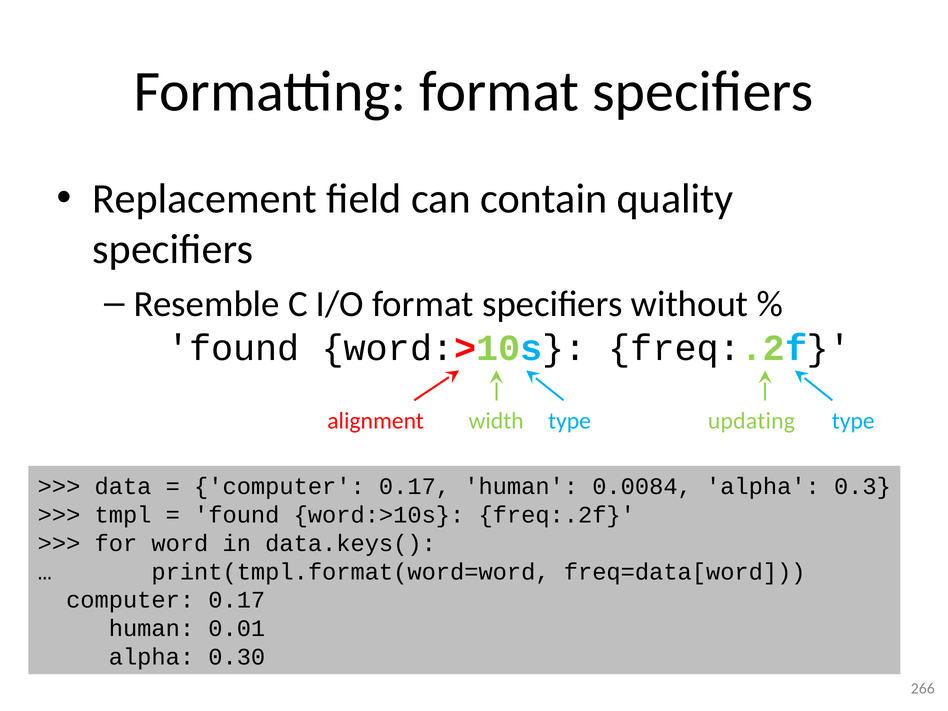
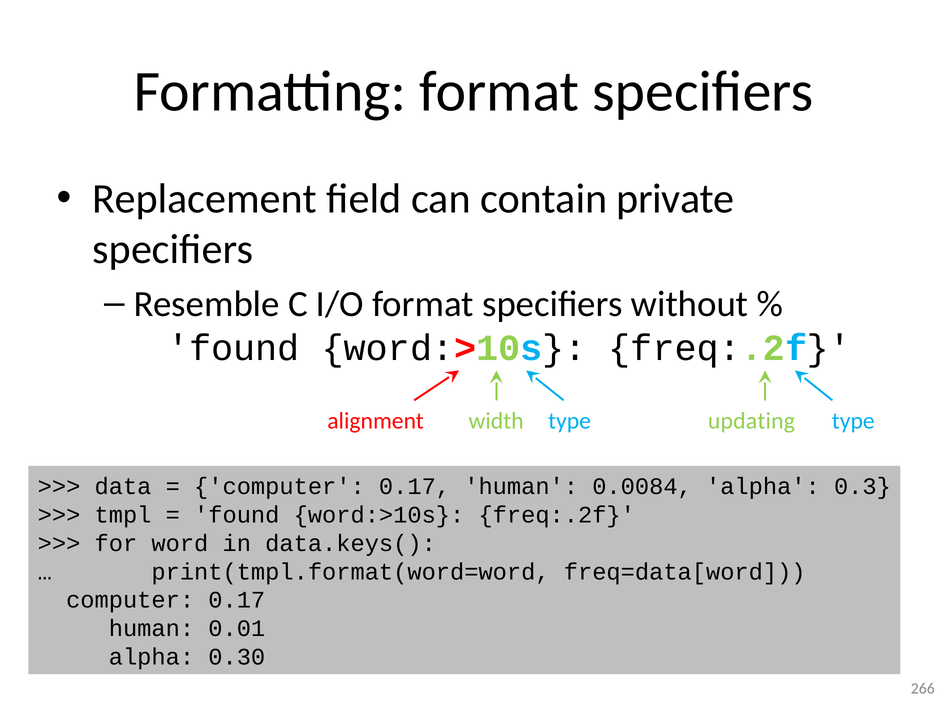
quality: quality -> private (675, 199)
